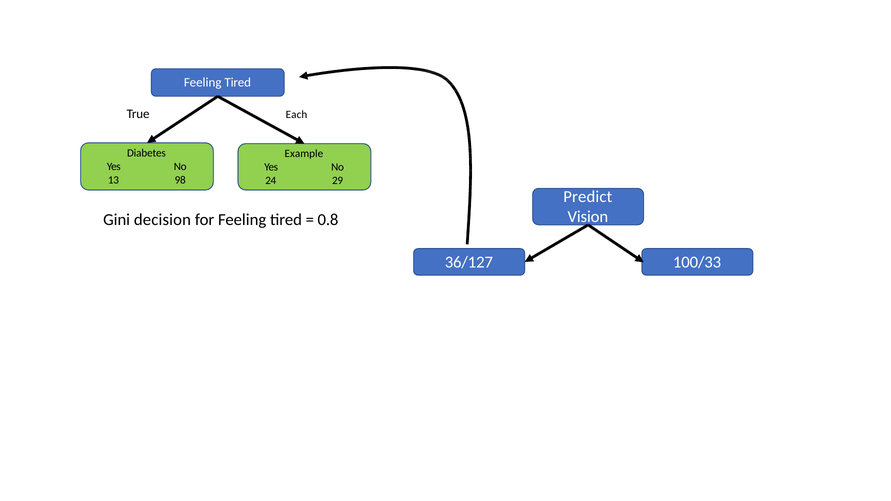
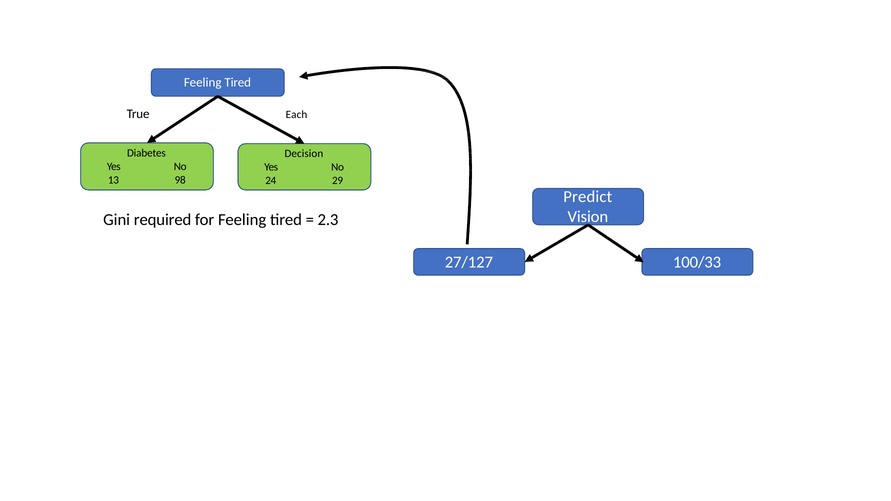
Example: Example -> Decision (304, 154)
decision: decision -> required (163, 220)
0.8: 0.8 -> 2.3 (328, 220)
36/127: 36/127 -> 27/127 (469, 262)
